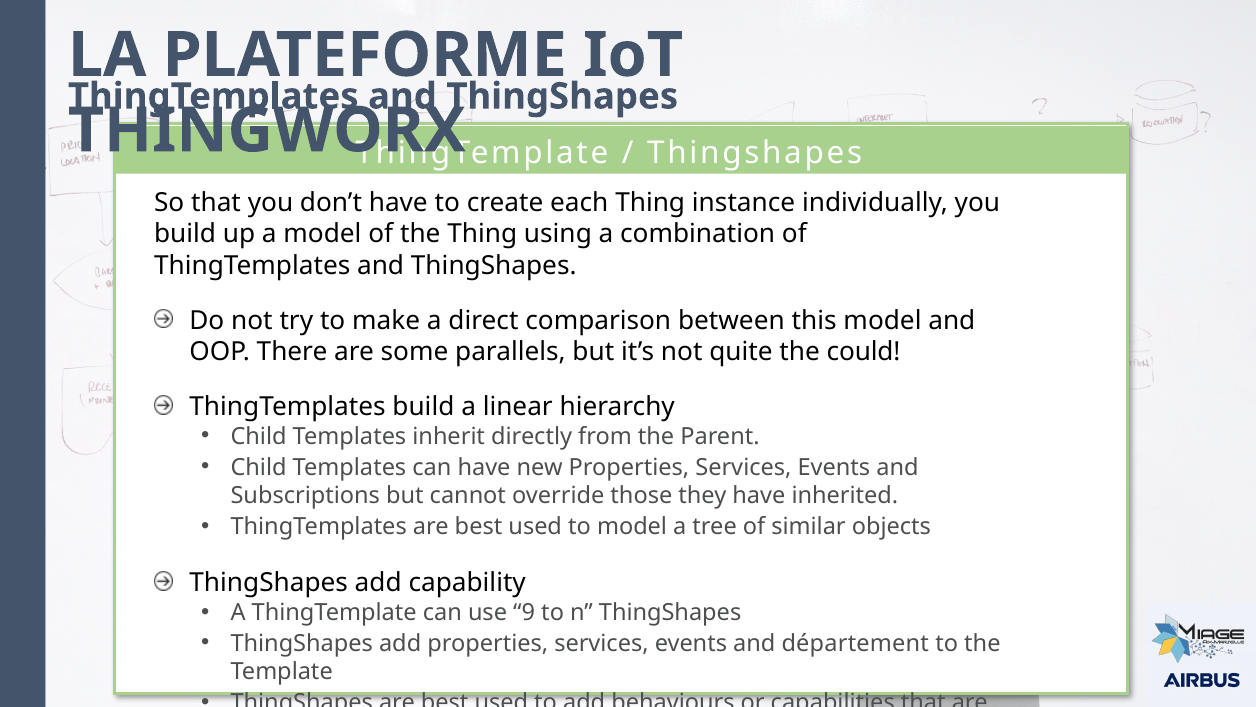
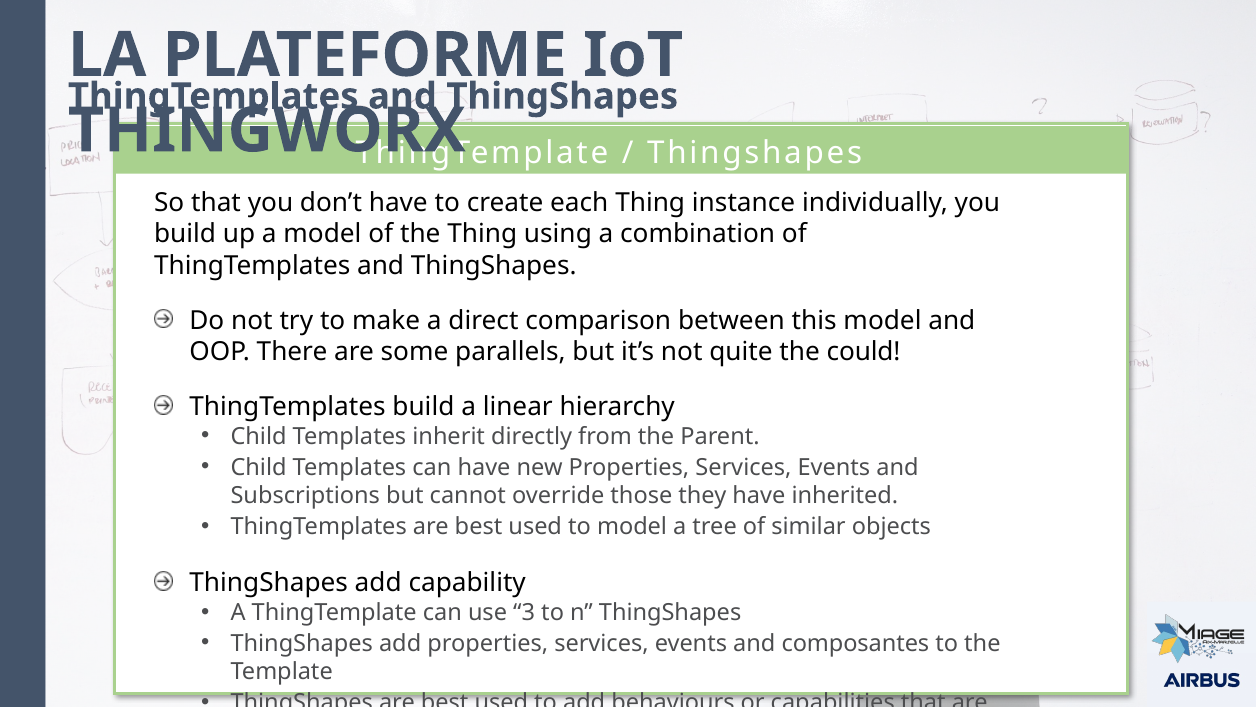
9: 9 -> 3 (524, 612)
département: département -> composantes (855, 643)
